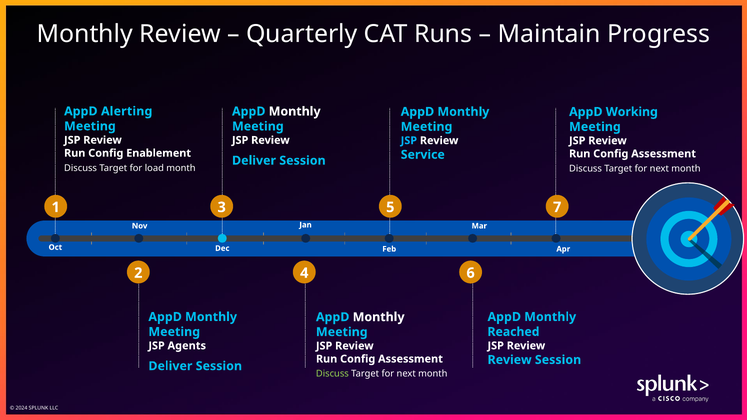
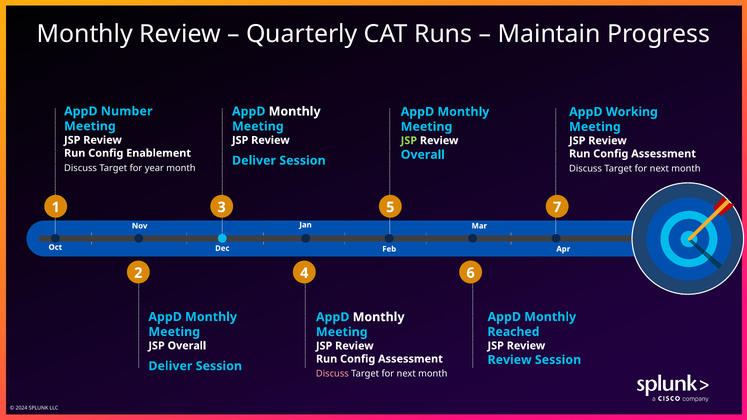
Alerting: Alerting -> Number (127, 111)
JSP colour: light blue -> light green (409, 141)
Service: Service -> Overall (423, 155)
load: load -> year (154, 168)
JSP Agents: Agents -> Overall (187, 346)
Discuss colour: light green -> pink (332, 374)
